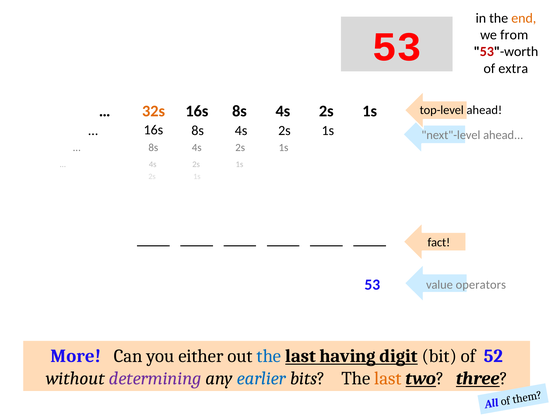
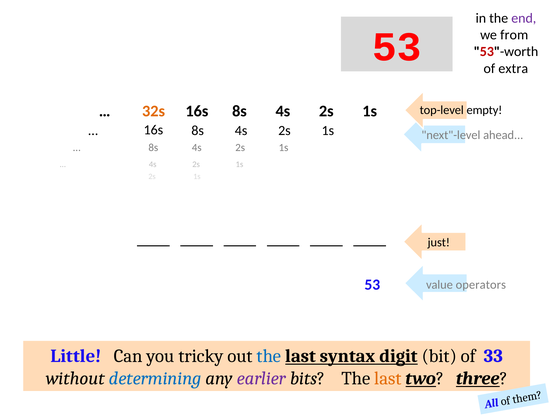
end colour: orange -> purple (524, 18)
top-level ahead: ahead -> empty (484, 110)
fact: fact -> just (439, 243)
More: More -> Little (76, 357)
either: either -> tricky (201, 357)
having: having -> syntax (348, 357)
52: 52 -> 33 (493, 357)
determining colour: purple -> blue (155, 379)
earlier colour: blue -> purple (261, 379)
